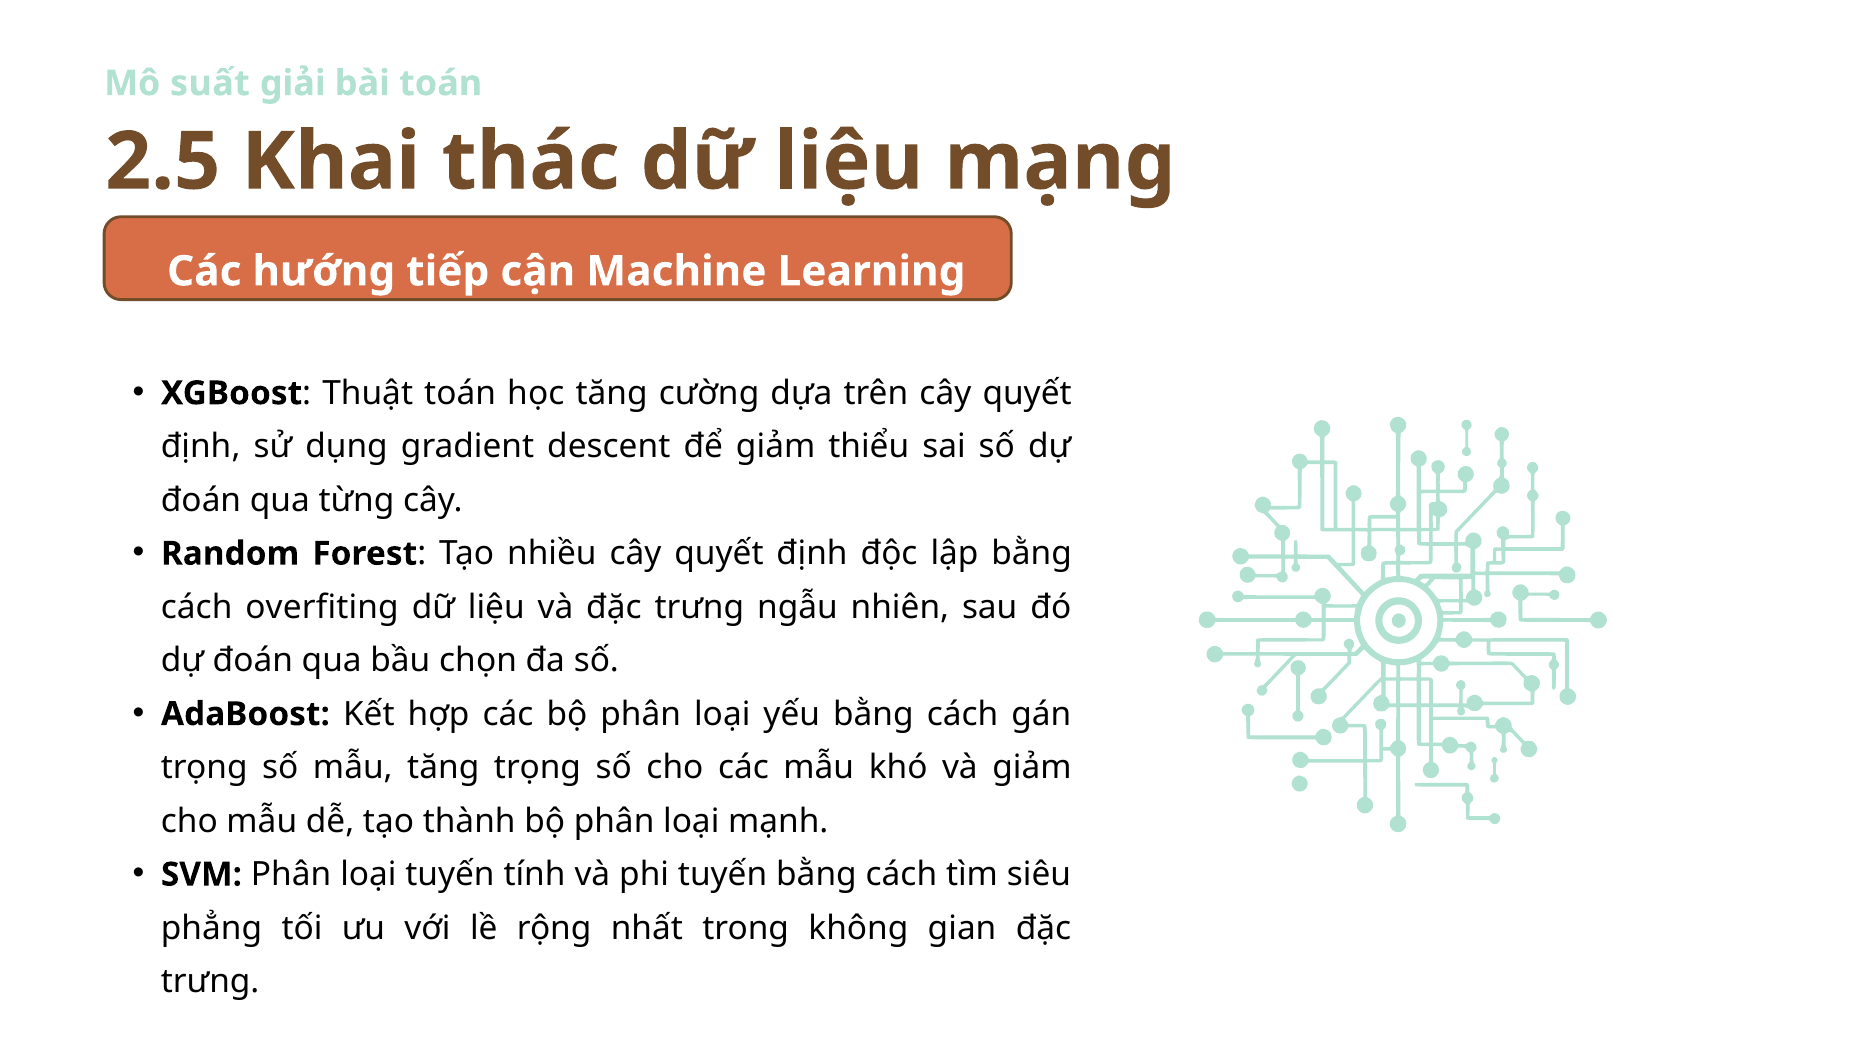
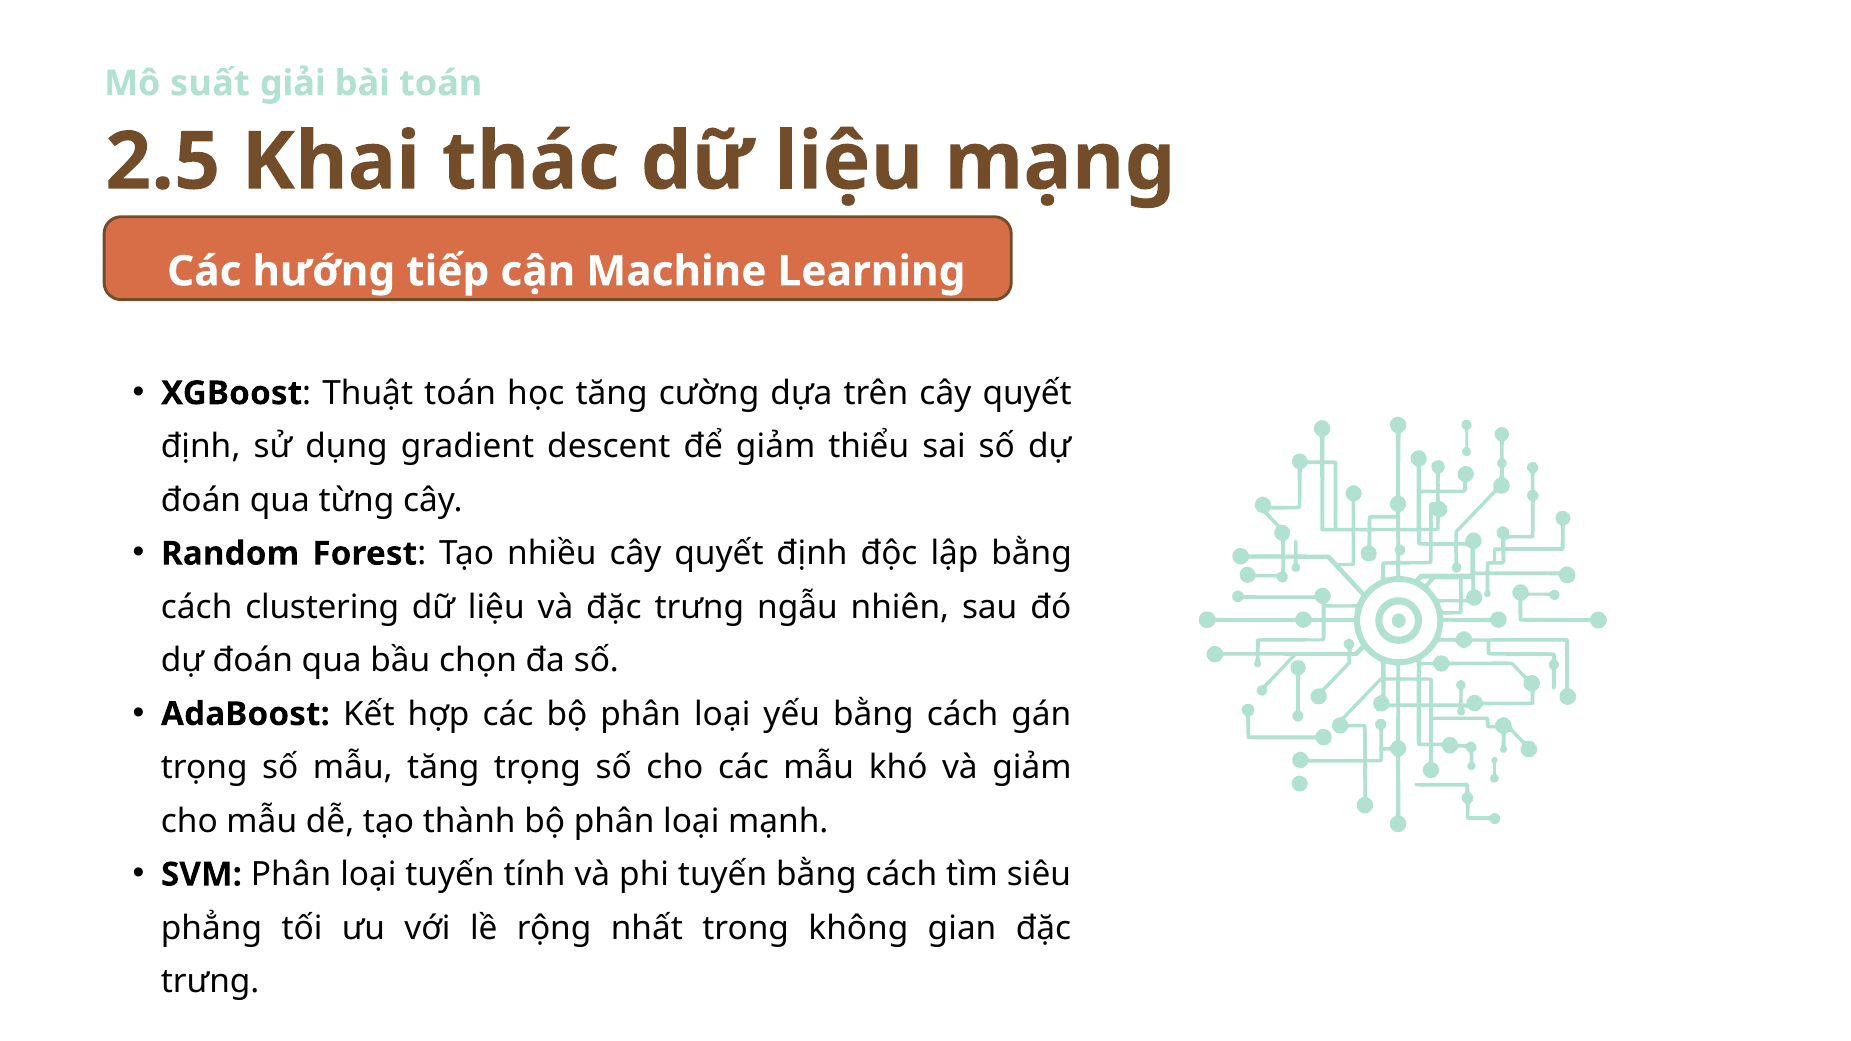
overfiting: overfiting -> clustering (322, 607)
